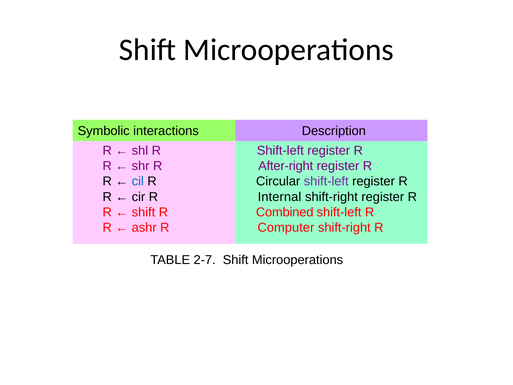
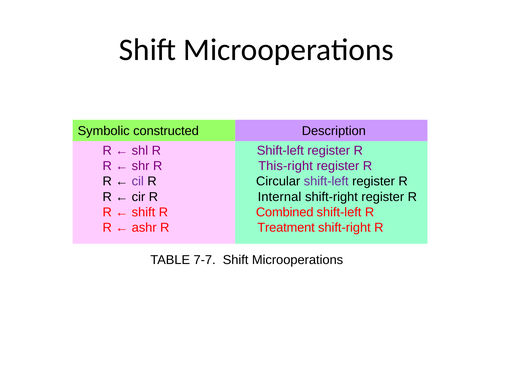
interactions: interactions -> constructed (166, 131)
After-right: After-right -> This-right (286, 166)
cil colour: blue -> purple (138, 181)
Computer: Computer -> Treatment (286, 227)
2-7: 2-7 -> 7-7 (205, 260)
